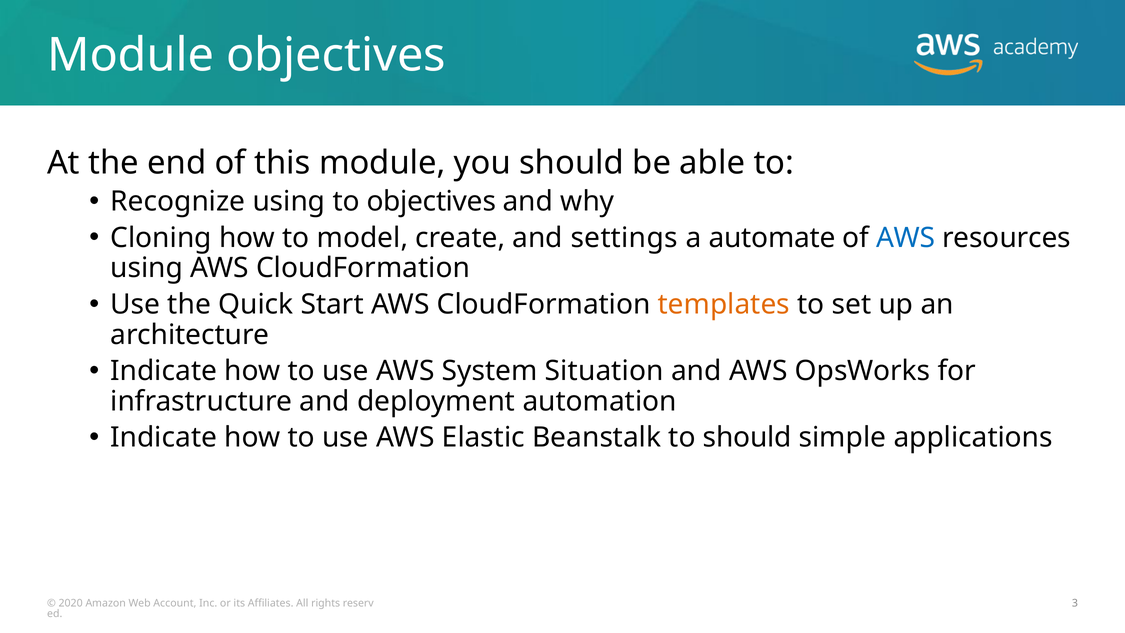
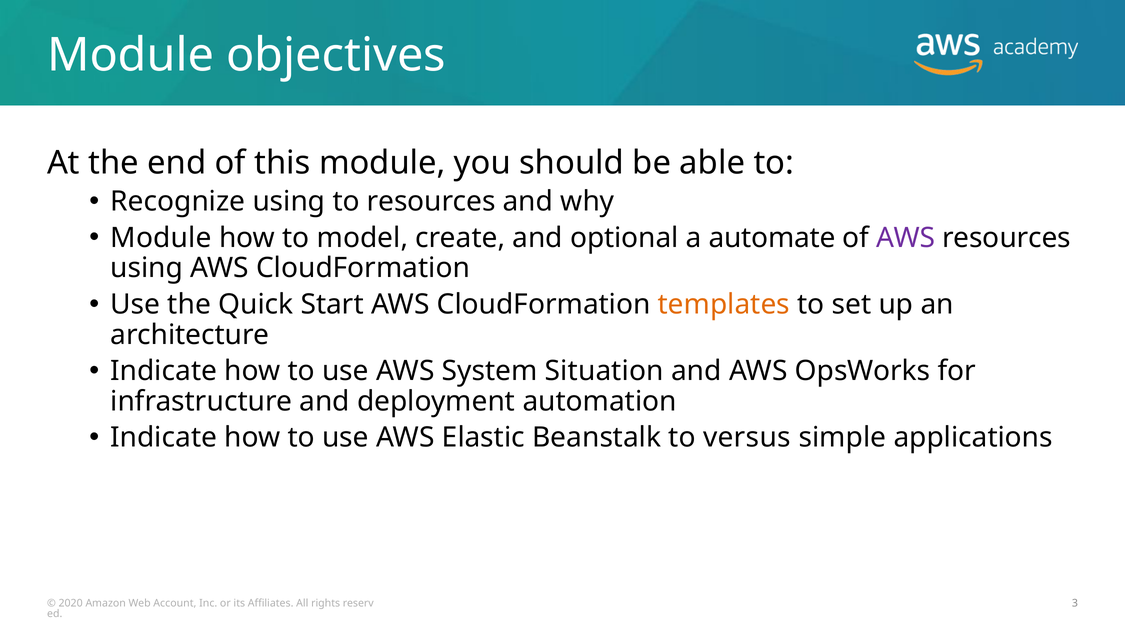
to objectives: objectives -> resources (431, 202)
Cloning: Cloning -> Module (161, 238)
settings: settings -> optional (624, 238)
AWS colour: blue -> purple (906, 238)
to should: should -> versus (747, 437)
